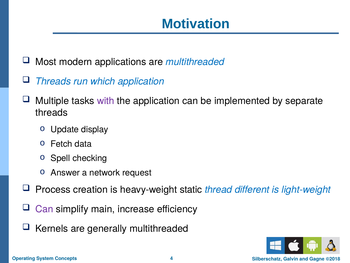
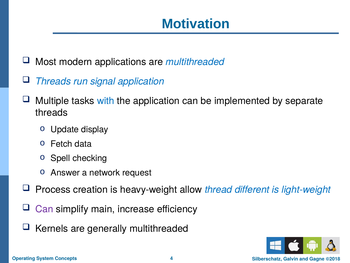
which: which -> signal (103, 81)
with colour: purple -> blue (106, 101)
static: static -> allow (191, 189)
